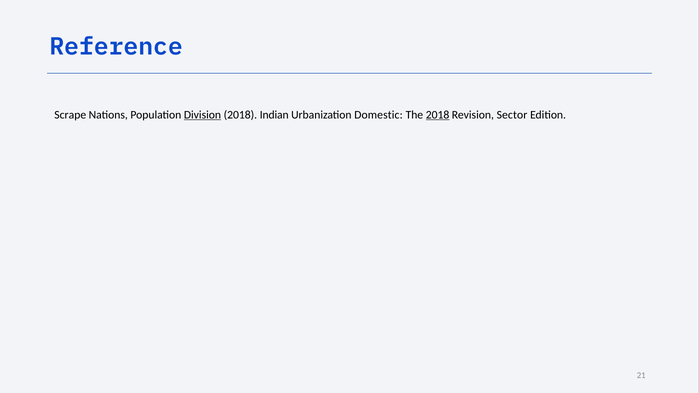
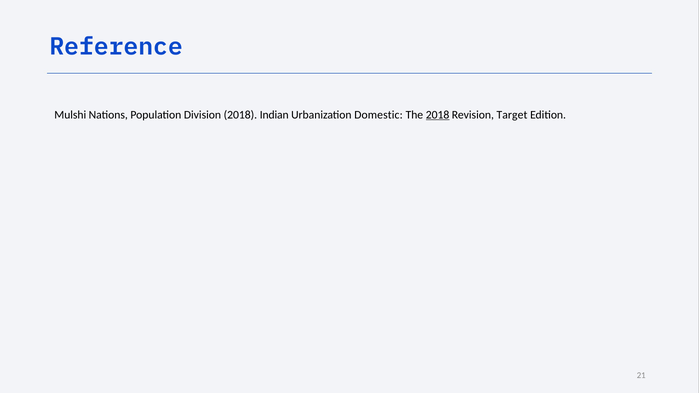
Scrape: Scrape -> Mulshi (70, 115)
Division underline: present -> none (202, 115)
Sector: Sector -> Target (512, 115)
